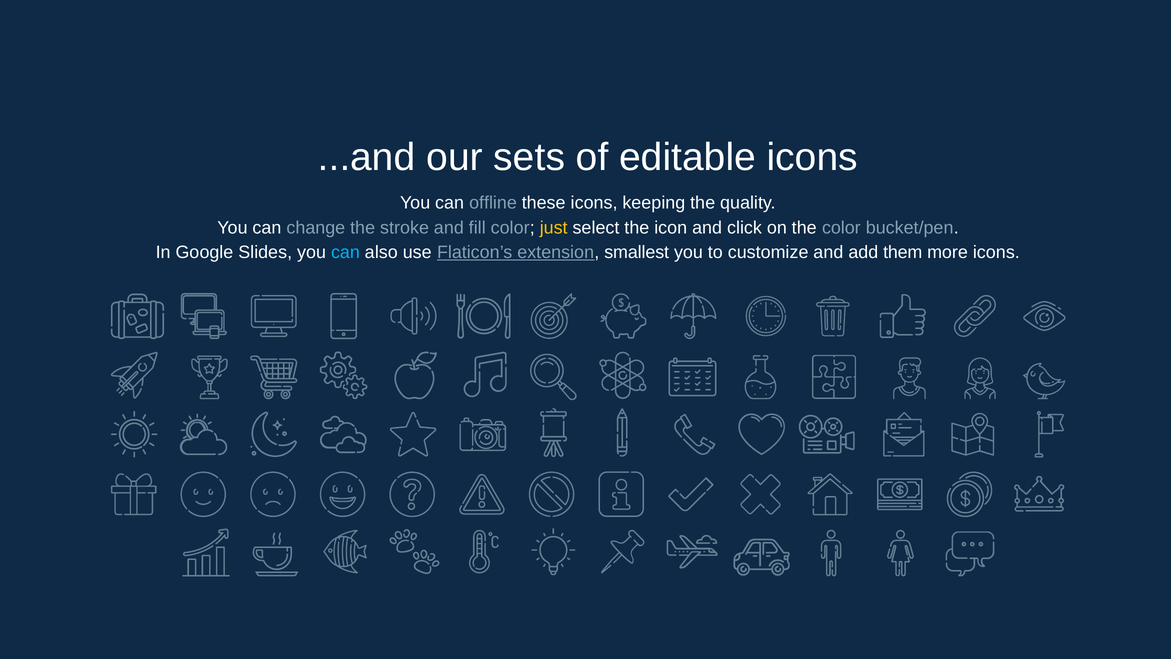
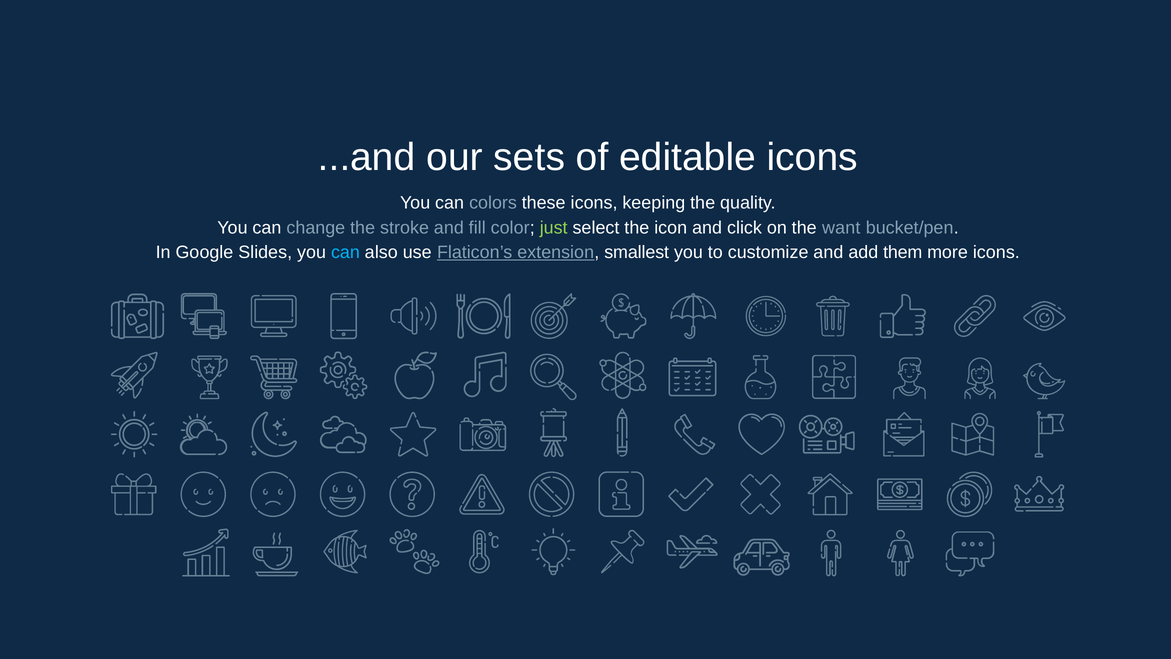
offline: offline -> colors (493, 203)
just colour: yellow -> light green (554, 228)
the color: color -> want (841, 228)
